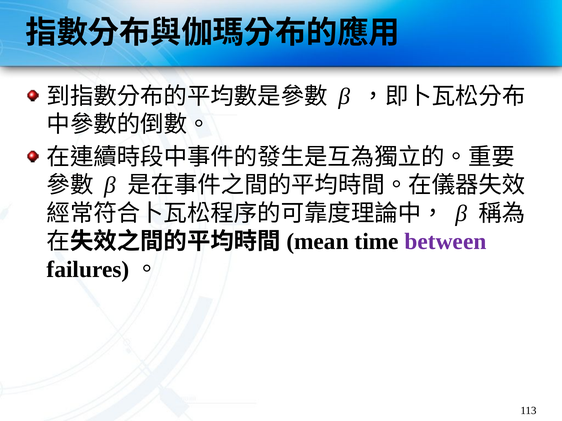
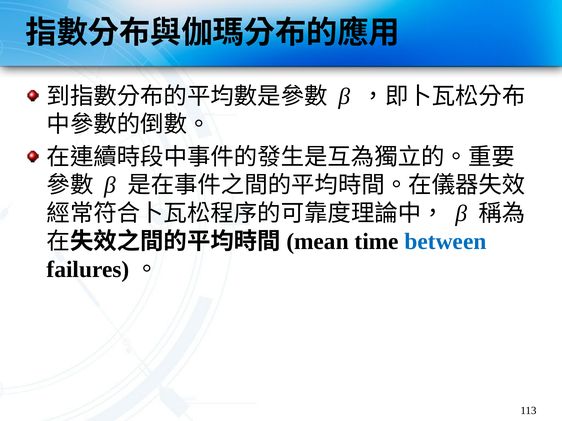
between colour: purple -> blue (445, 242)
